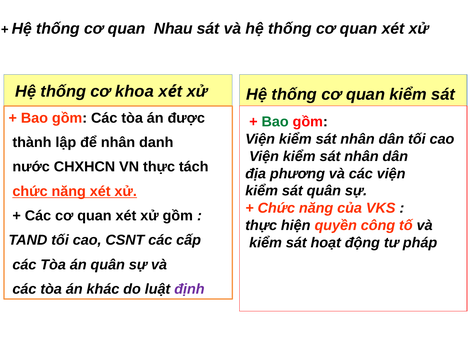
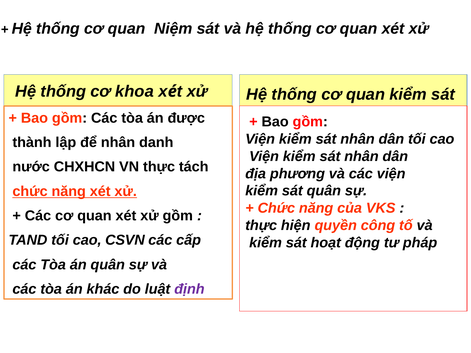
Nhau: Nhau -> Niệm (173, 29)
Bao colour: green -> black (275, 122)
CSNT: CSNT -> CSVN (125, 240)
